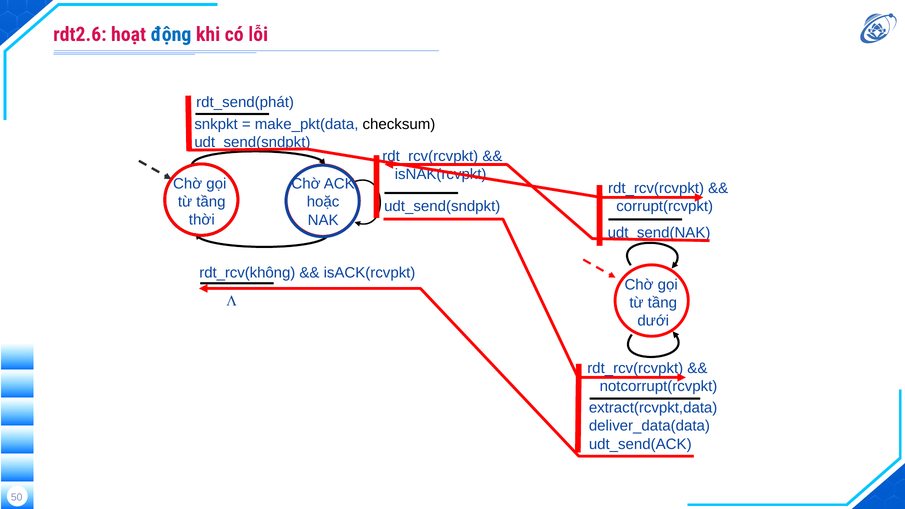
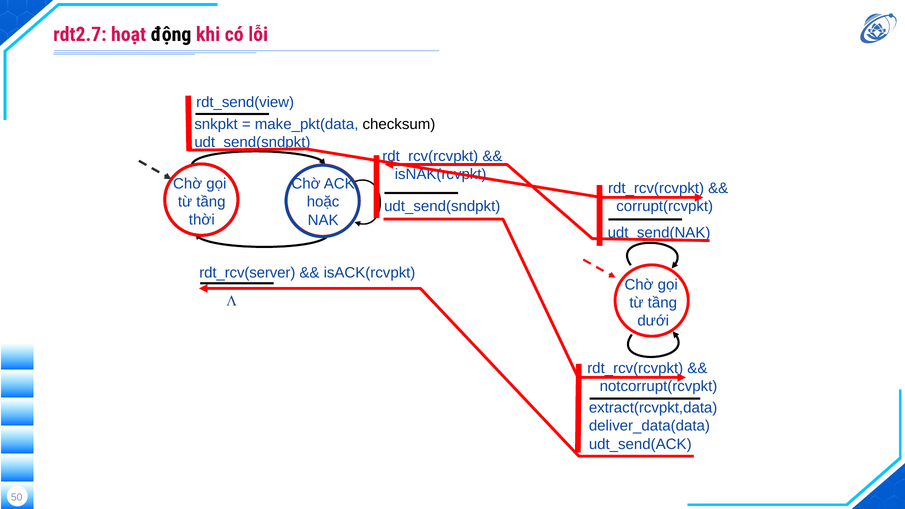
rdt2.6: rdt2.6 -> rdt2.7 (80, 34)
động colour: blue -> black (171, 34)
rdt_send(phát: rdt_send(phát -> rdt_send(view (245, 103)
rdt_rcv(không: rdt_rcv(không -> rdt_rcv(server (247, 273)
